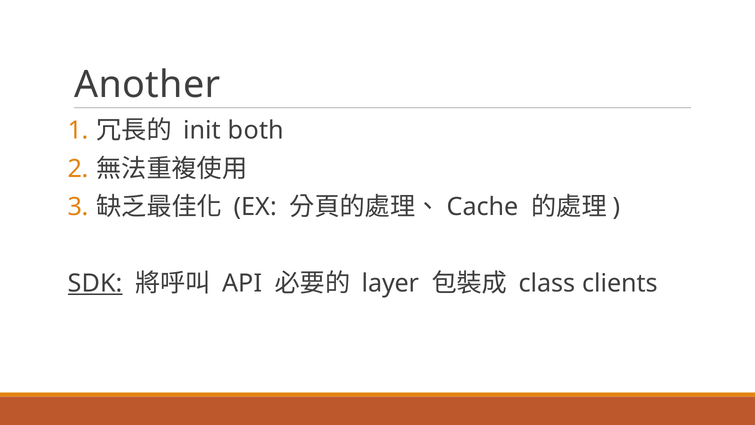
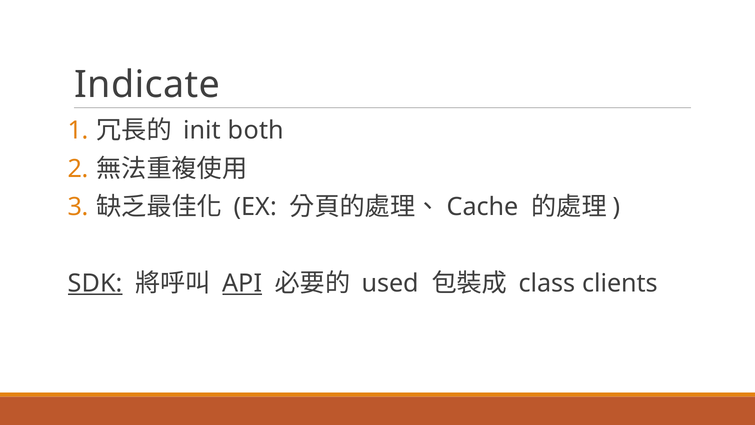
Another: Another -> Indicate (147, 85)
API underline: none -> present (242, 283)
layer: layer -> used (390, 283)
